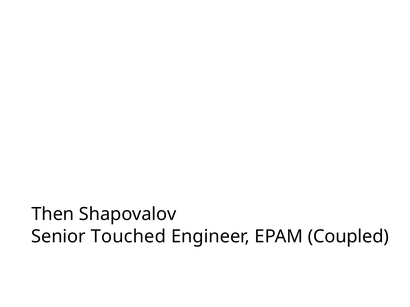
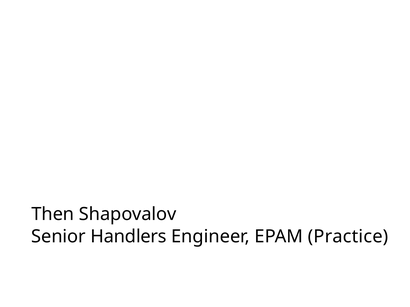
Touched: Touched -> Handlers (129, 237)
Coupled: Coupled -> Practice (348, 237)
